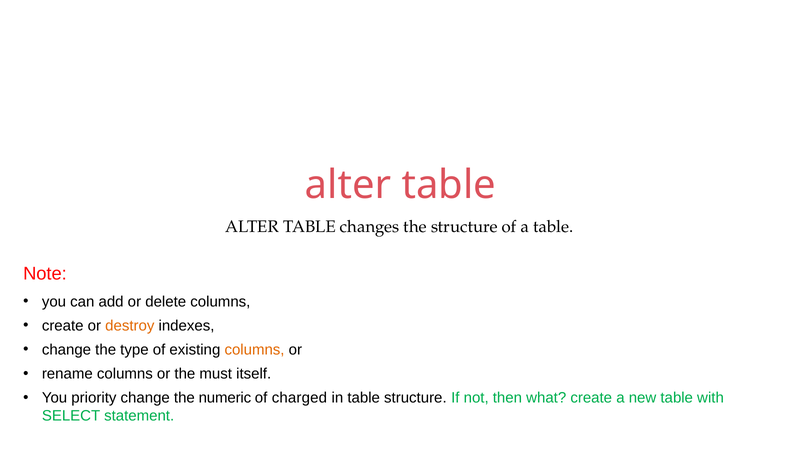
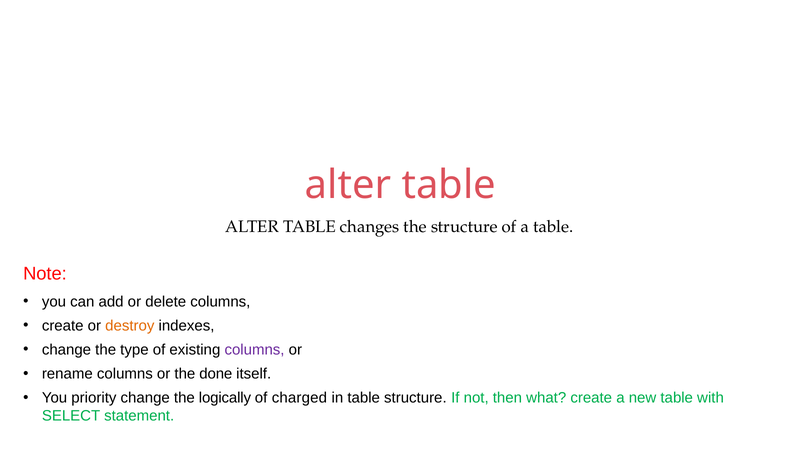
columns colour: orange -> purple (255, 349)
must: must -> done (216, 374)
numeric: numeric -> logically (225, 398)
